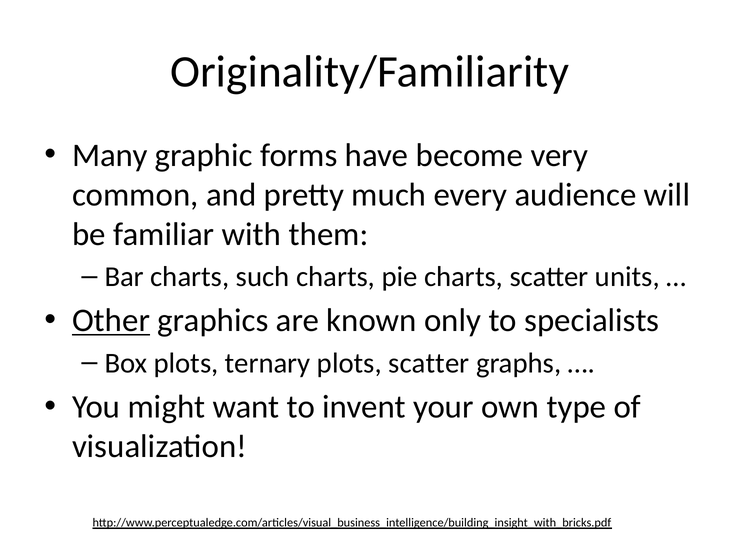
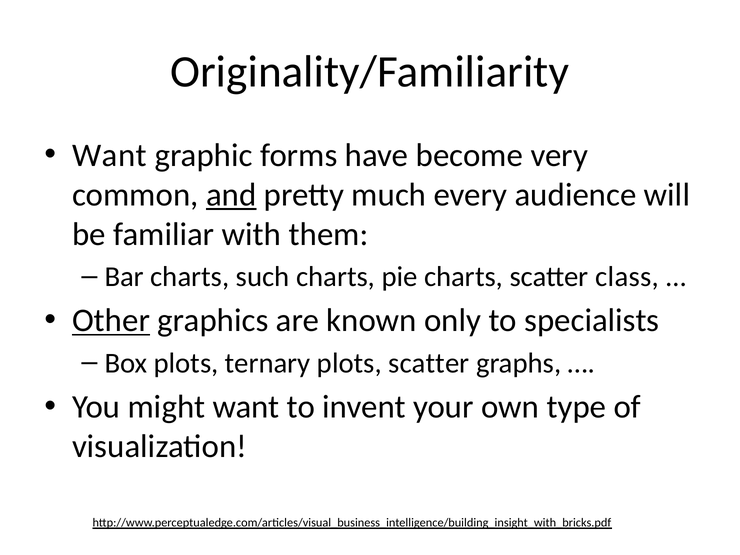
Many: Many -> Want (109, 155)
and underline: none -> present (231, 195)
units: units -> class (627, 277)
